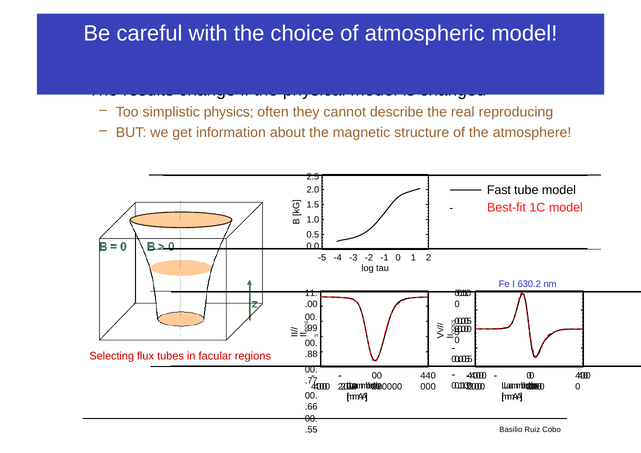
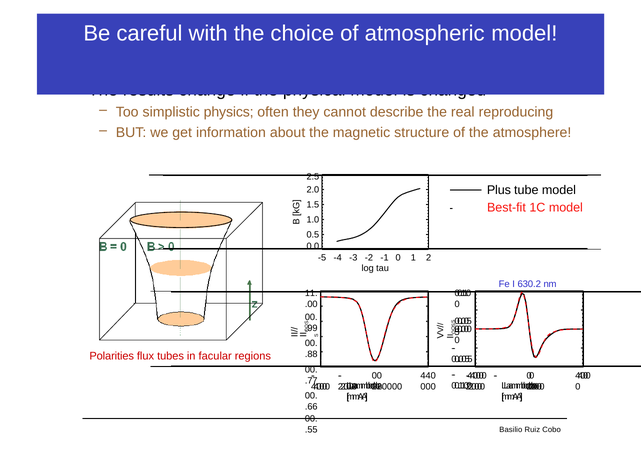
Fast: Fast -> Plus (499, 190)
Selecting: Selecting -> Polarities (112, 356)
